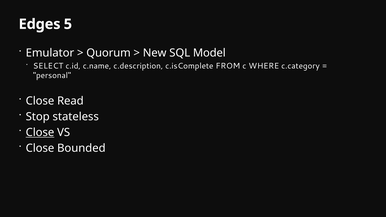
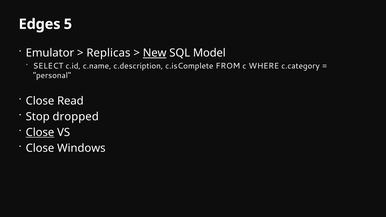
Quorum: Quorum -> Replicas (108, 53)
New underline: none -> present (155, 53)
stateless: stateless -> dropped (76, 117)
Bounded: Bounded -> Windows (81, 148)
